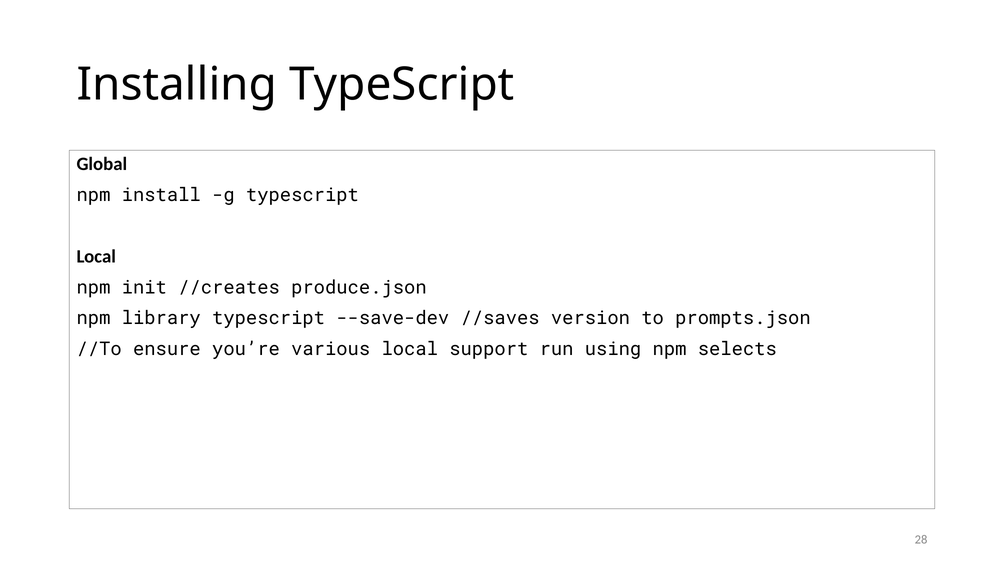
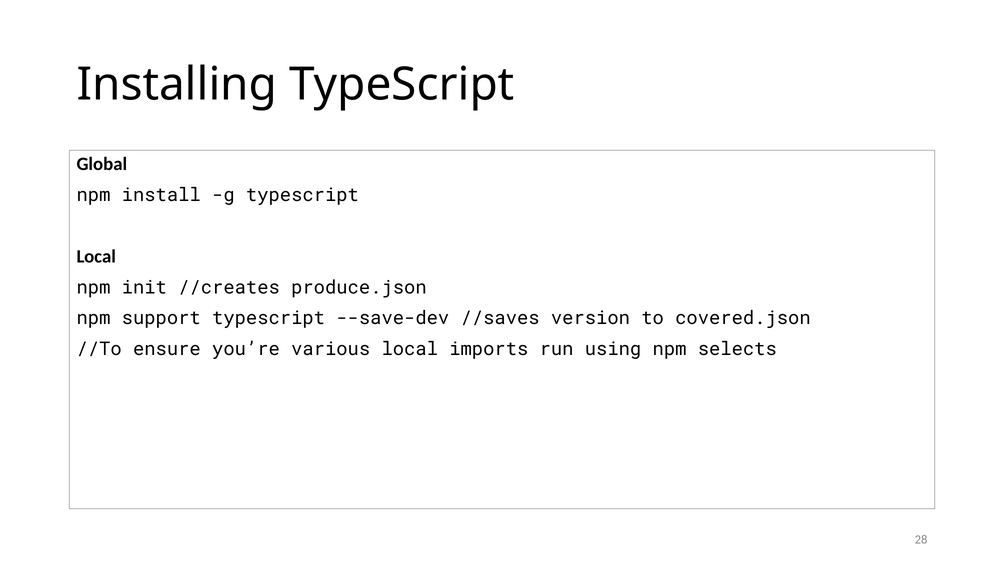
library: library -> support (161, 318)
prompts.json: prompts.json -> covered.json (743, 318)
support: support -> imports (489, 349)
